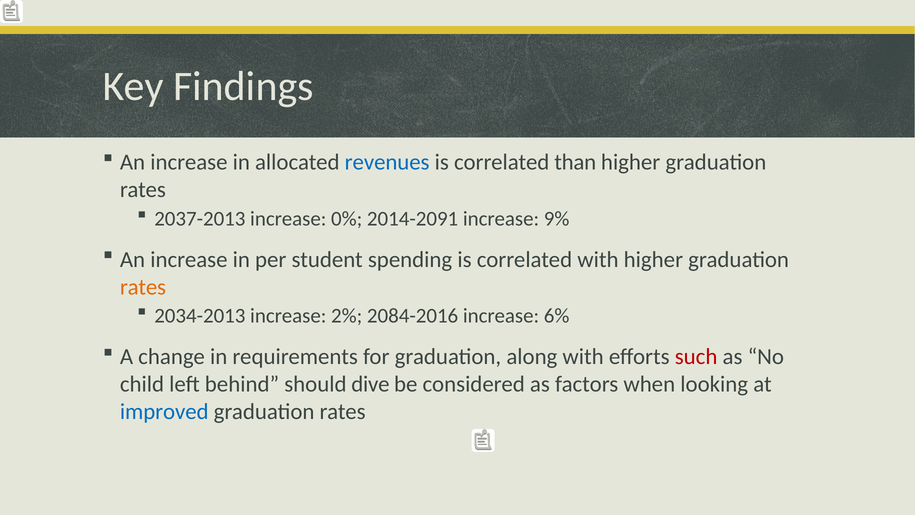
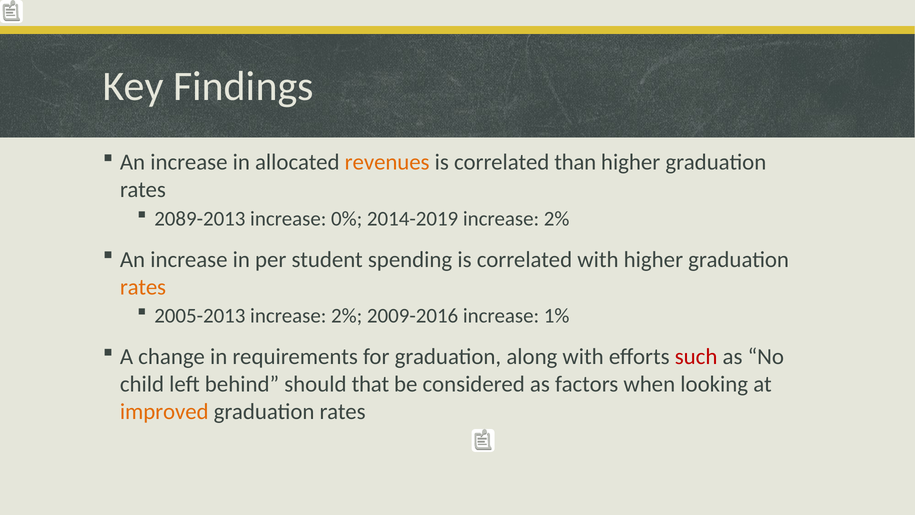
revenues colour: blue -> orange (387, 162)
2037-2013: 2037-2013 -> 2089-2013 (200, 219)
2014-2091: 2014-2091 -> 2014-2019 (413, 219)
9%: 9% -> 2% (557, 219)
2034-2013: 2034-2013 -> 2005-2013 (200, 316)
2084-2016: 2084-2016 -> 2009-2016 (413, 316)
6%: 6% -> 1% (557, 316)
dive: dive -> that (370, 384)
improved colour: blue -> orange (164, 411)
